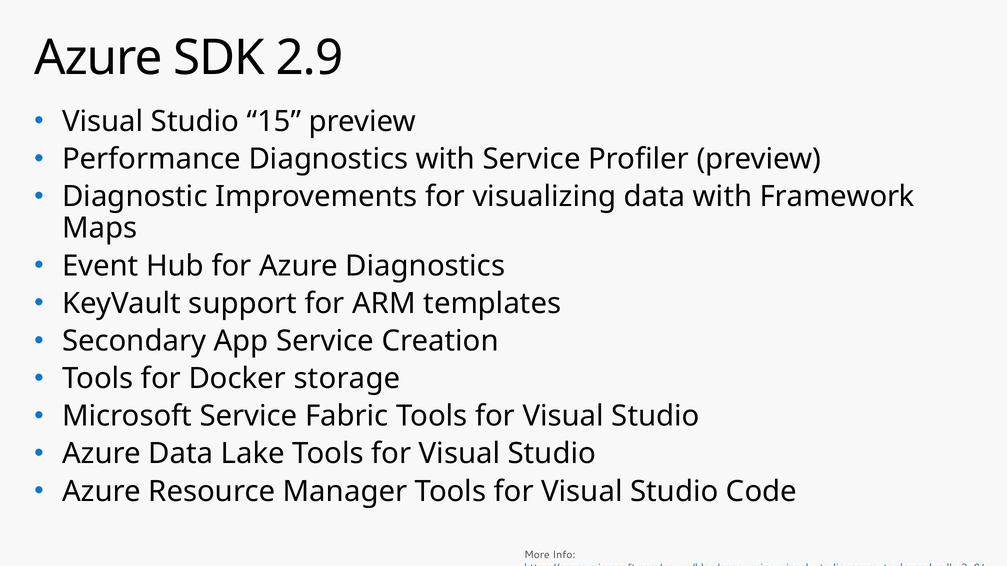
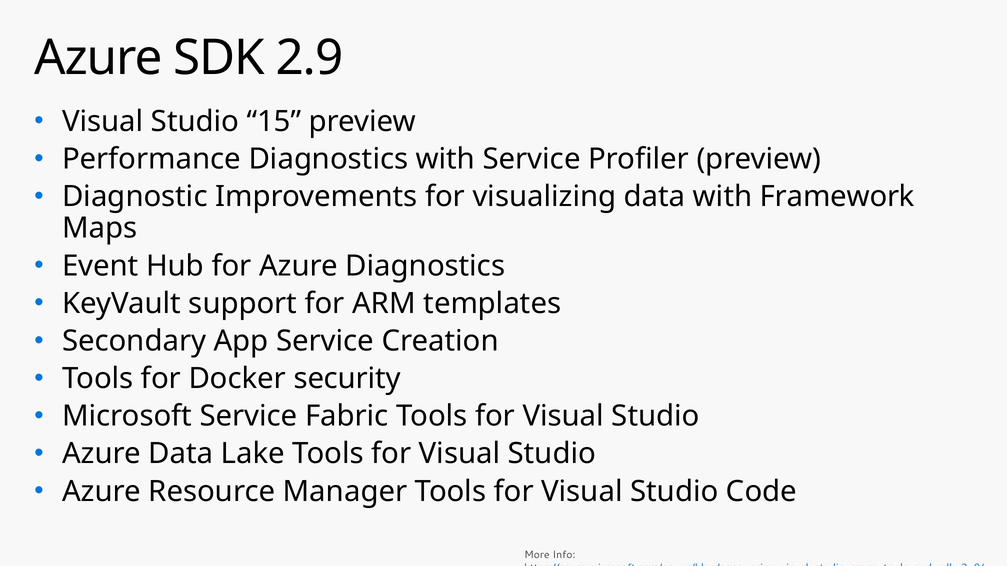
storage: storage -> security (347, 379)
